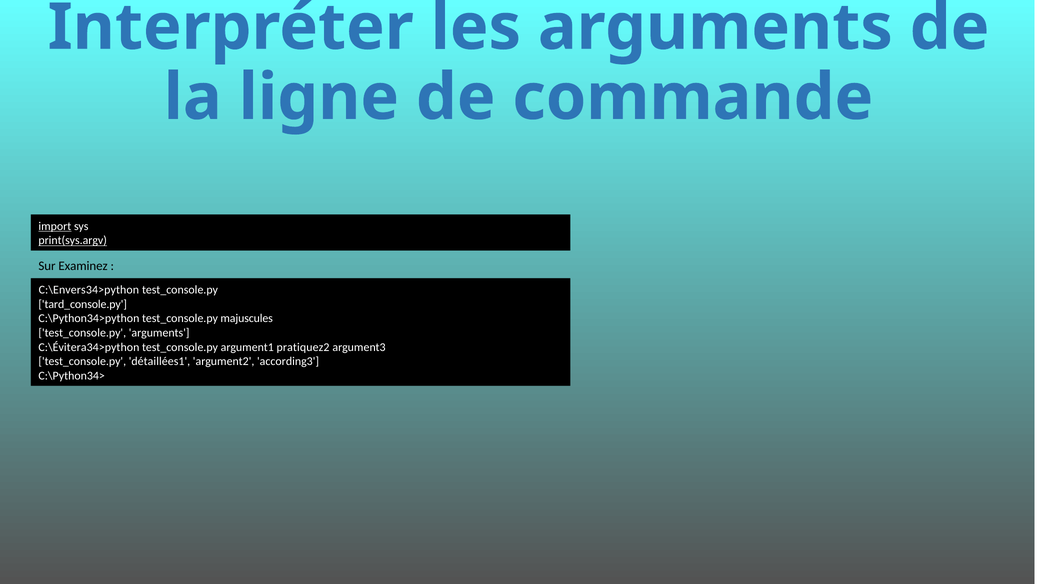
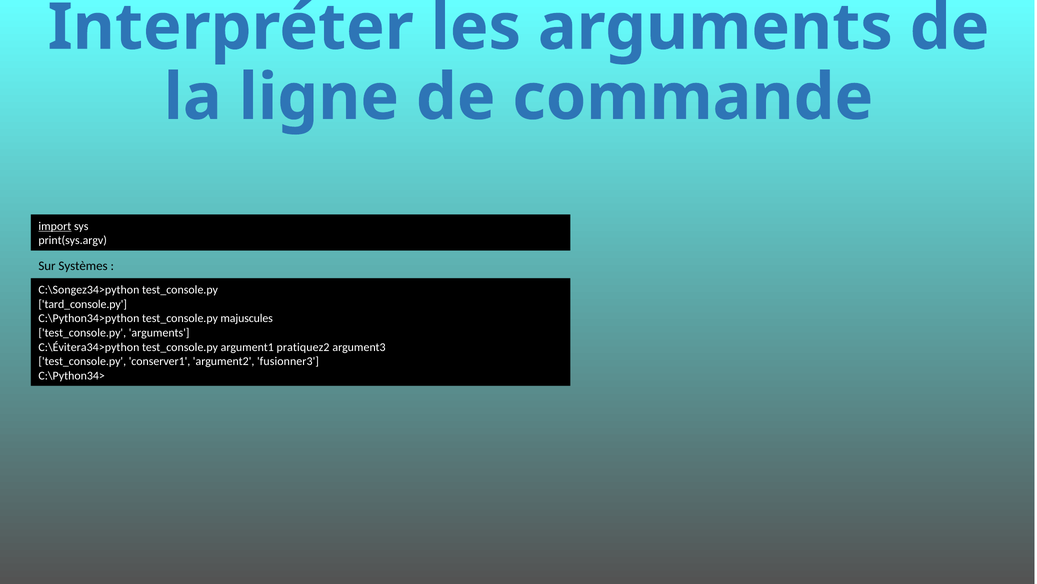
print(sys.argv underline: present -> none (73, 240)
Examinez: Examinez -> Systèmes (83, 266)
C:\Envers34>python: C:\Envers34>python -> C:\Songez34>python (89, 290)
détaillées1: détaillées1 -> conserver1 (160, 361)
according3: according3 -> fusionner3 (288, 361)
